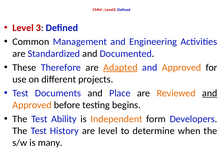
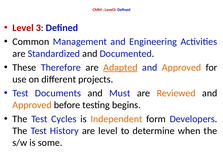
Place: Place -> Must (120, 93)
and underline: present -> none (210, 93)
Ability: Ability -> Cycles (64, 119)
many: many -> some (50, 143)
